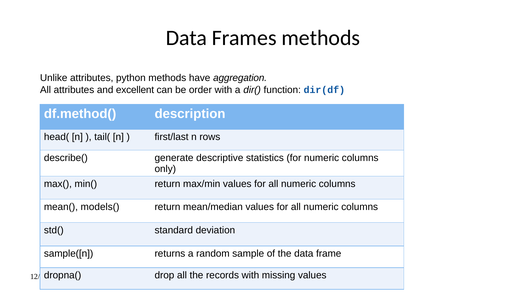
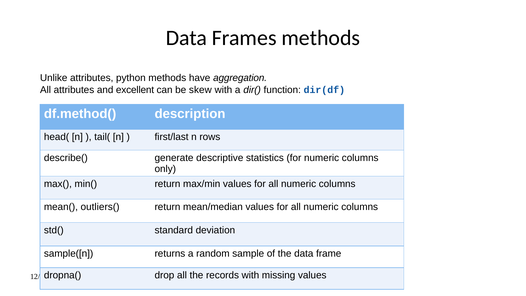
order: order -> skew (200, 90)
models(: models( -> outliers( (100, 207)
